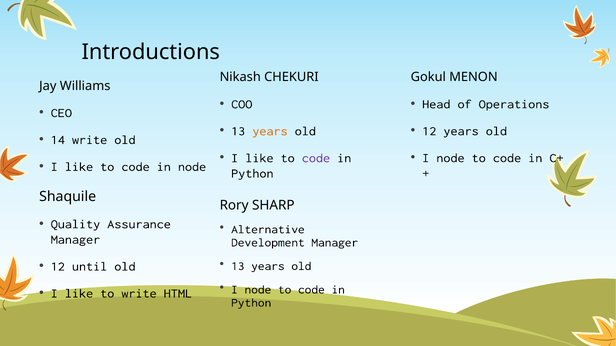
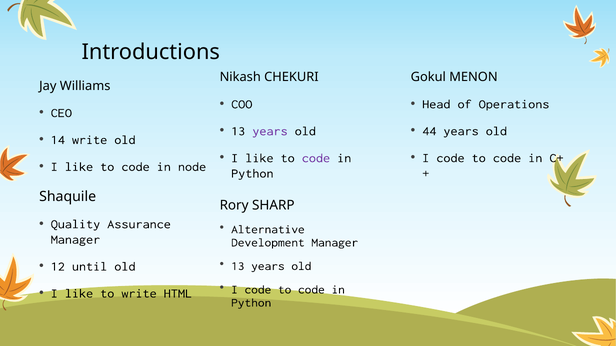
12: 12 -> 44 (429, 131)
years colour: orange -> purple (270, 131)
node: node -> code (450, 158)
node: node -> code (258, 290)
